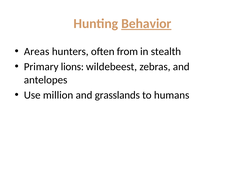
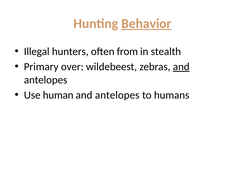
Areas: Areas -> Illegal (37, 51)
lions: lions -> over (72, 67)
and underline: none -> present (181, 67)
million: million -> human (58, 95)
grasslands: grasslands -> antelopes (117, 95)
